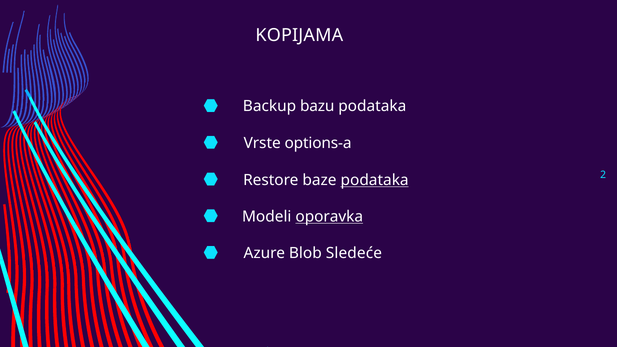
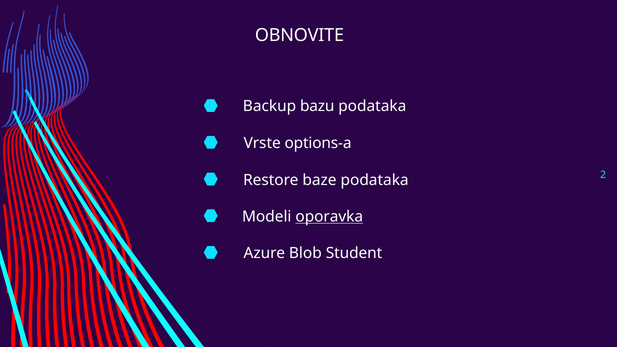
KOPIJAMA: KOPIJAMA -> OBNOVITE (299, 35)
podataka underline: present -> none (375, 180)
Sledeće: Sledeće -> Student (354, 253)
